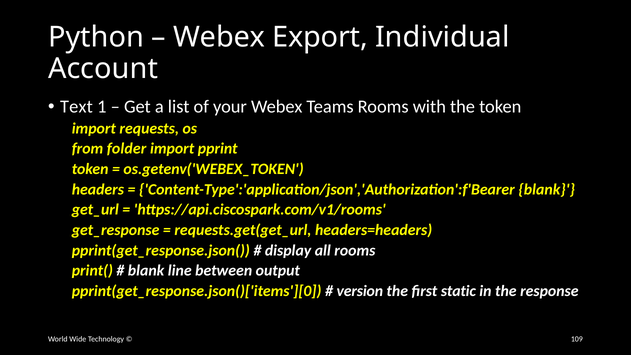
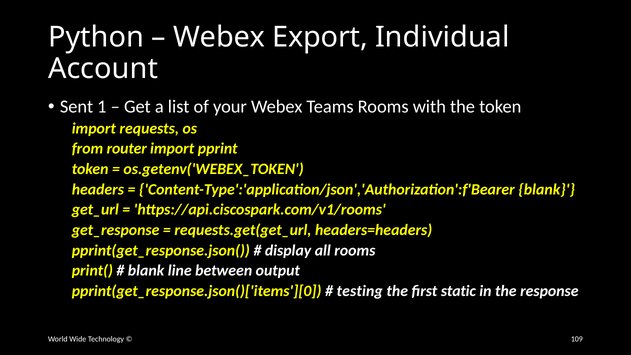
Text: Text -> Sent (77, 107)
folder: folder -> router (127, 149)
version: version -> testing (360, 291)
